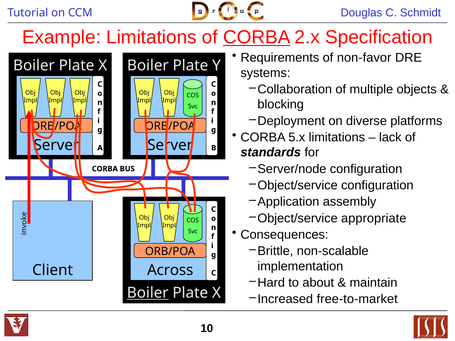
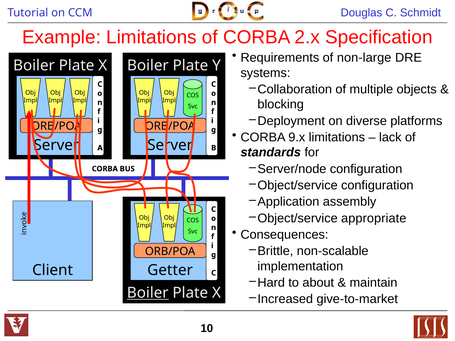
CORBA underline: present -> none (257, 37)
non-favor: non-favor -> non-large (364, 58)
5.x: 5.x -> 9.x (297, 137)
Across: Across -> Getter (170, 270)
free-to-market: free-to-market -> give-to-market (357, 299)
